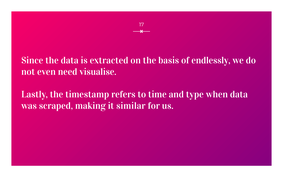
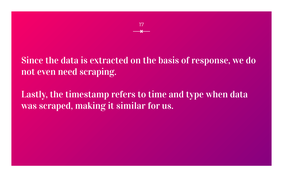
endlessly: endlessly -> response (211, 60)
visualise: visualise -> scraping (98, 72)
